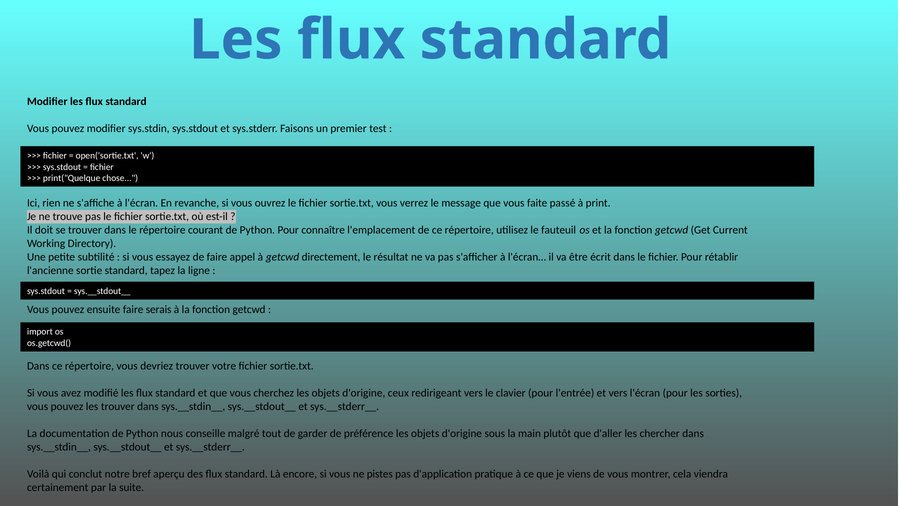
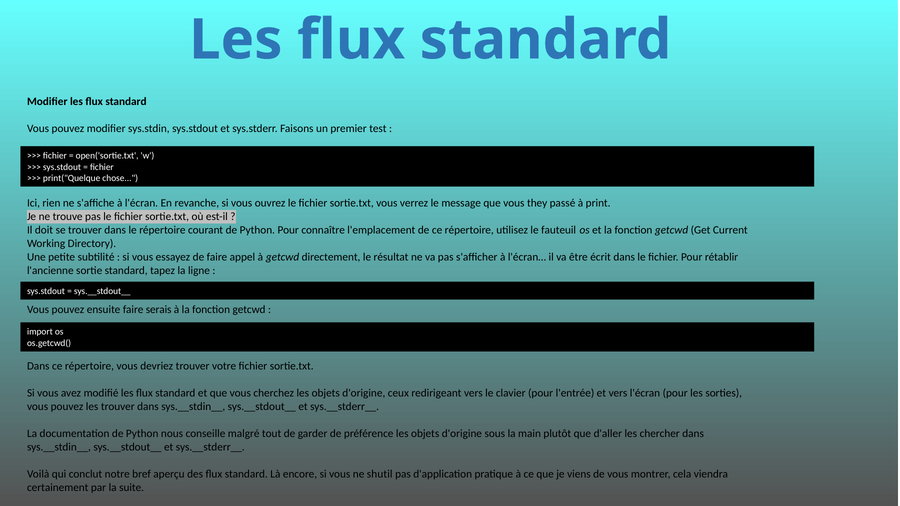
faite: faite -> they (537, 203)
pistes: pistes -> shutil (380, 474)
